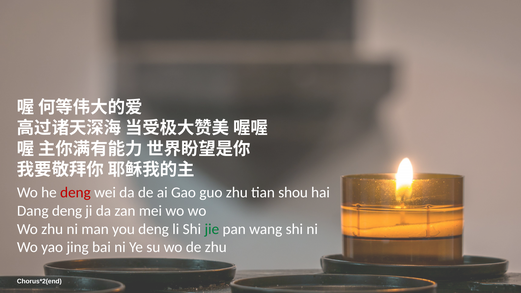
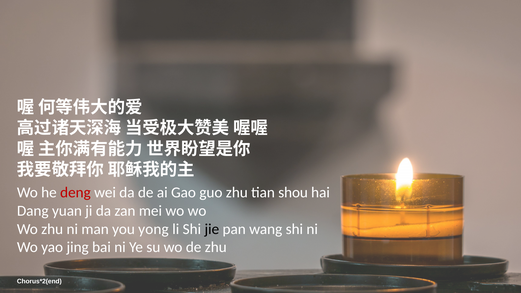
Dang deng: deng -> yuan (67, 211)
you deng: deng -> yong (153, 229)
jie colour: green -> black (212, 229)
